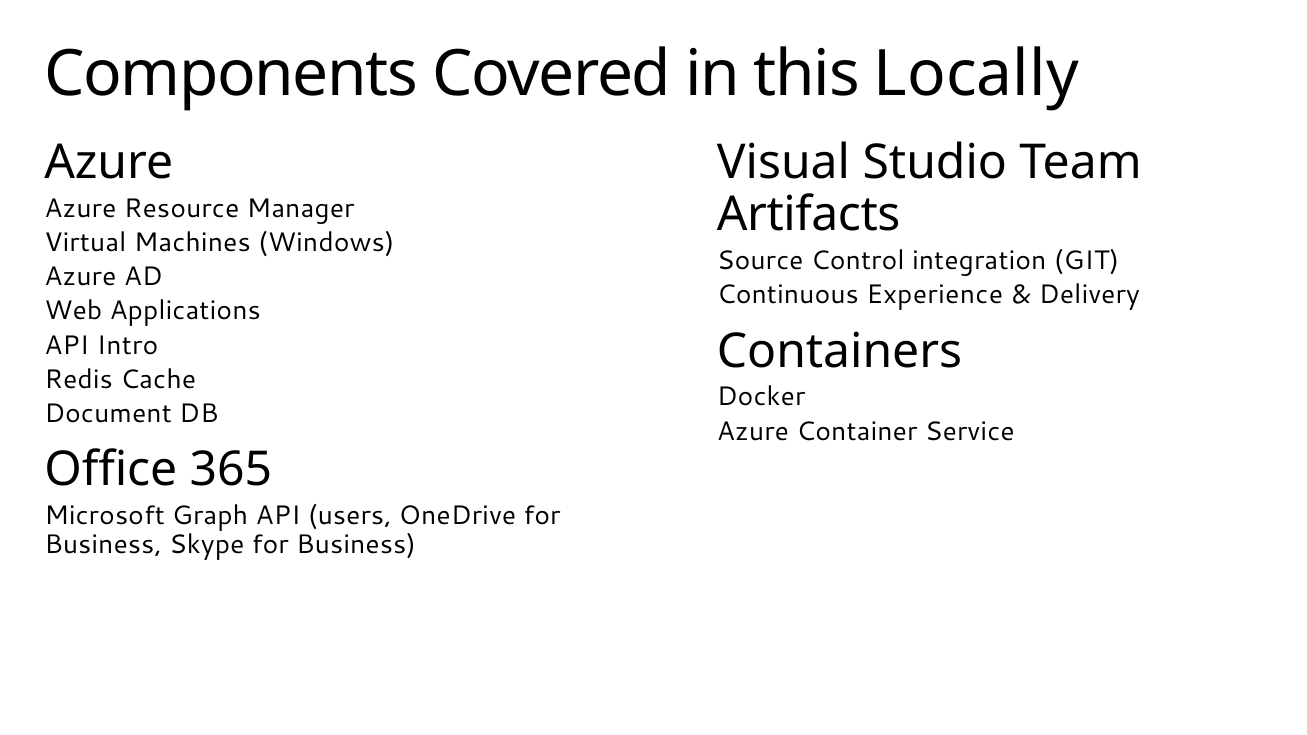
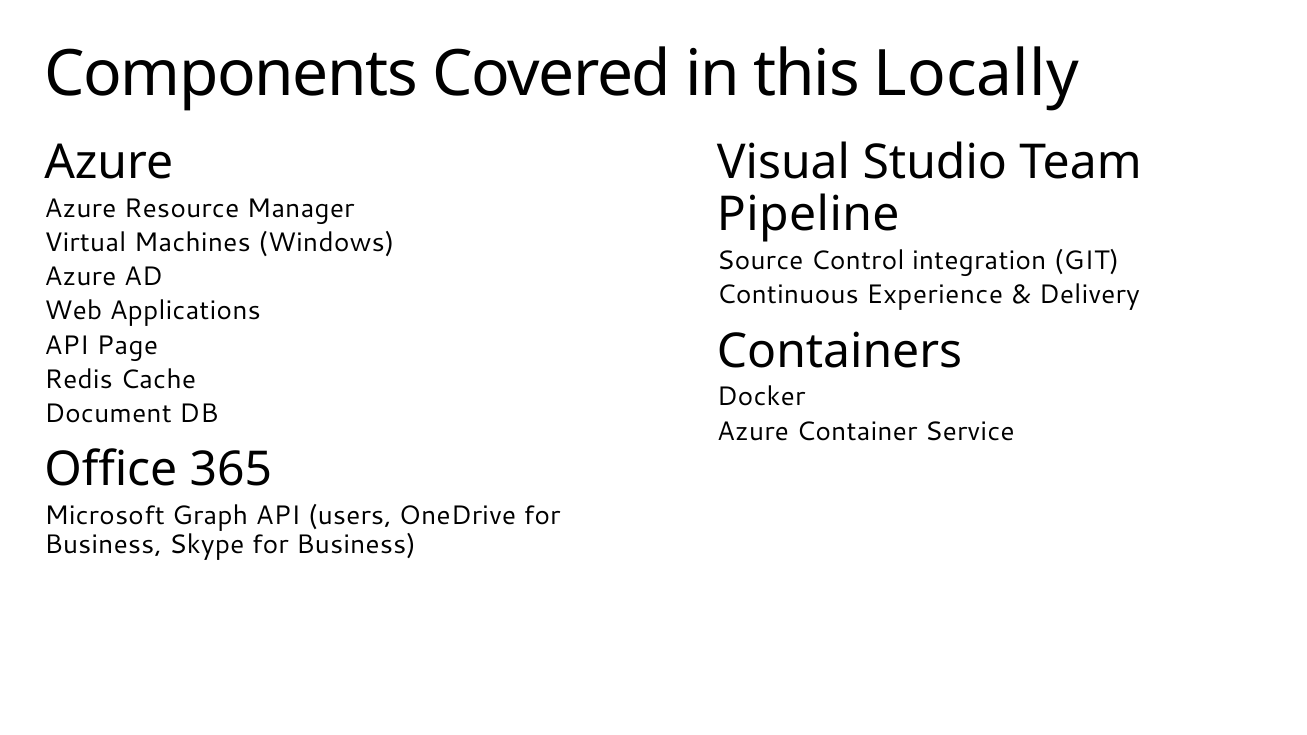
Artifacts: Artifacts -> Pipeline (808, 215)
Intro: Intro -> Page (127, 345)
